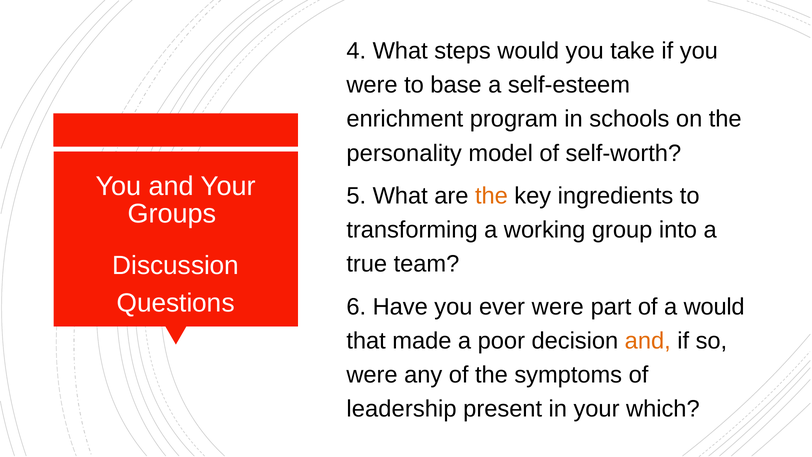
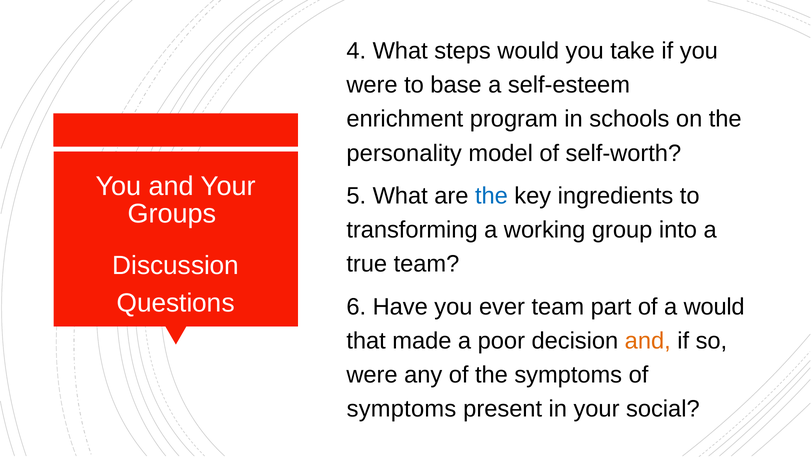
the colour: orange -> blue (491, 196)
ever were: were -> team (558, 307)
leadership: leadership -> symptoms (401, 409)
which: which -> social (663, 409)
